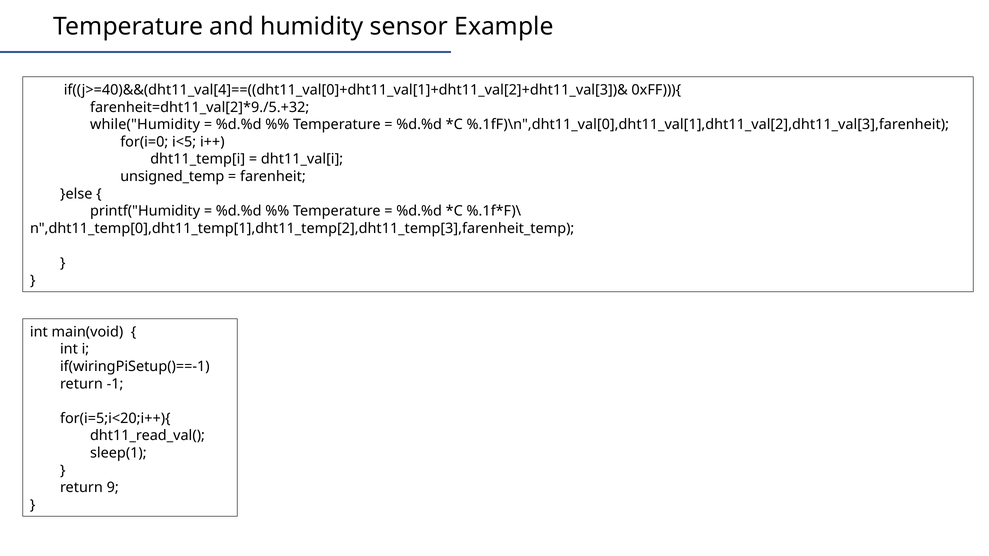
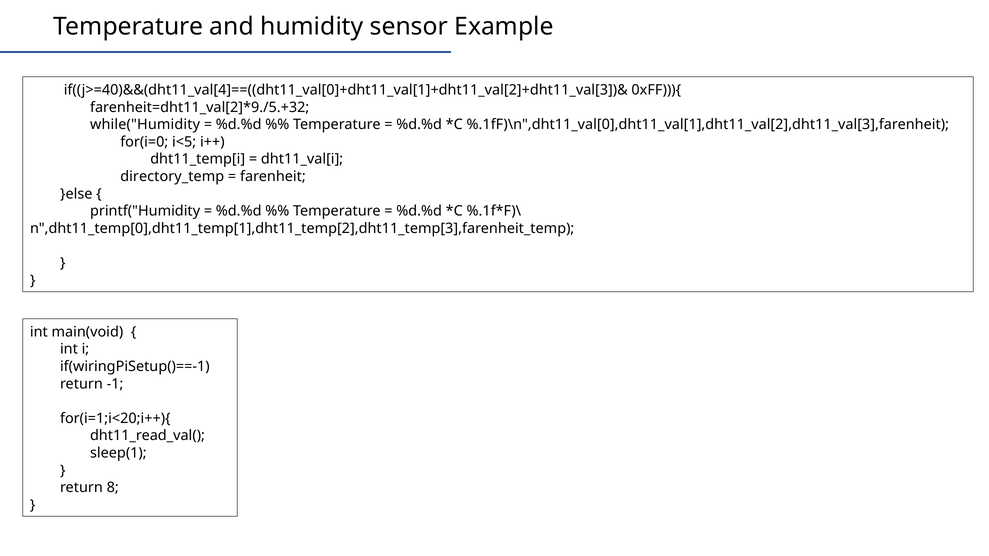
unsigned_temp: unsigned_temp -> directory_temp (172, 177)
for(i=5;i<20;i++){: for(i=5;i<20;i++){ -> for(i=1;i<20;i++){ (115, 419)
9: 9 -> 8 (113, 488)
